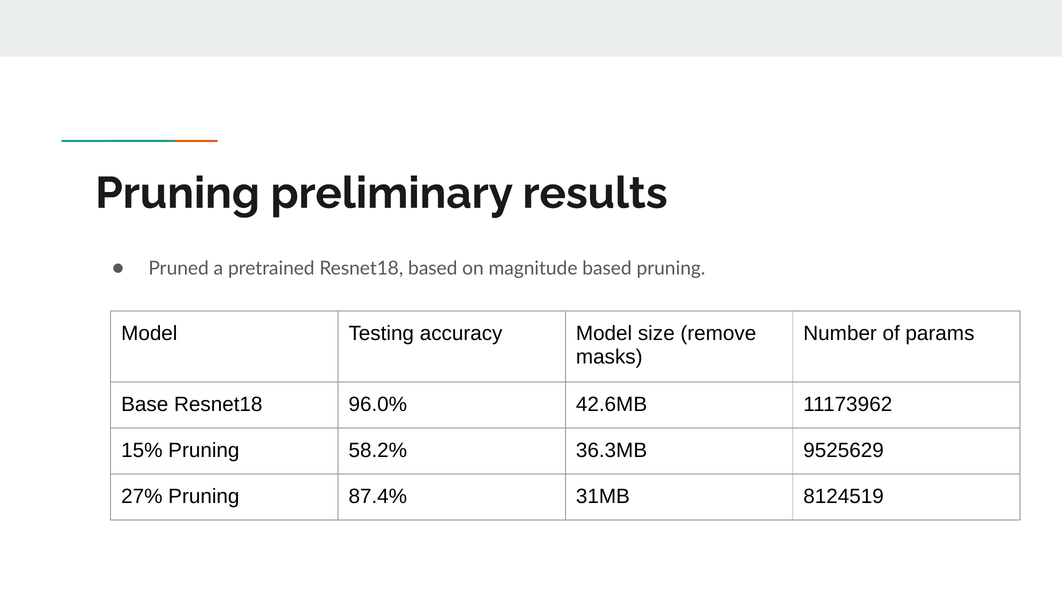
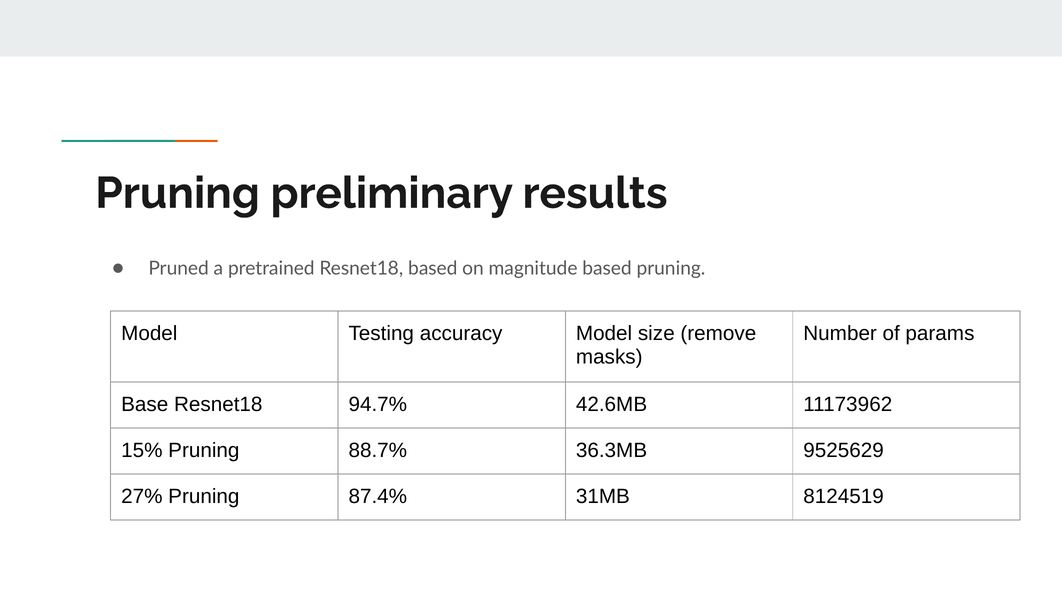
96.0%: 96.0% -> 94.7% (378, 405)
58.2%: 58.2% -> 88.7% (378, 451)
